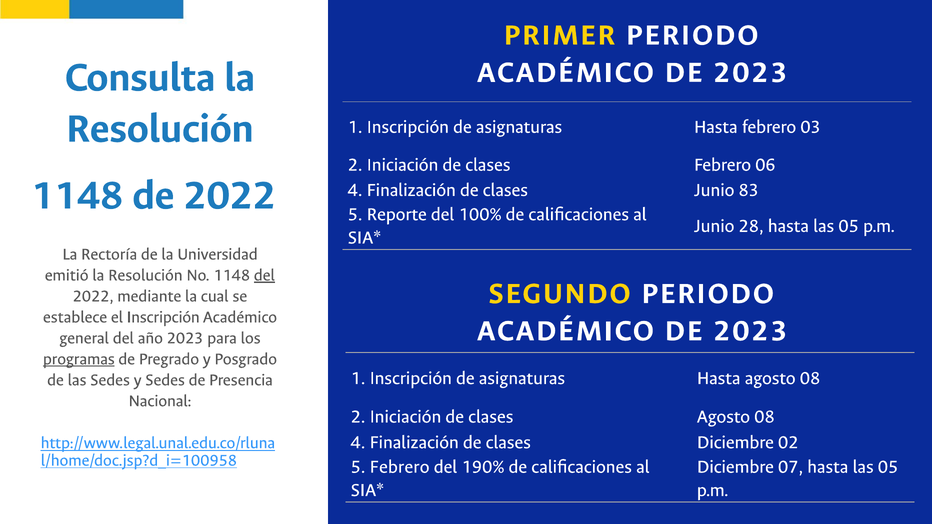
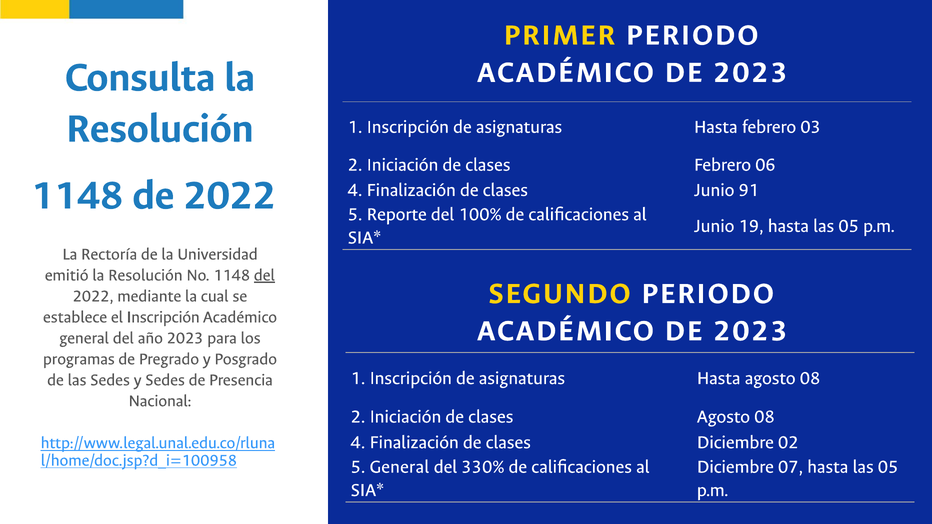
83: 83 -> 91 (749, 190)
28: 28 -> 19 (751, 226)
programas underline: present -> none (79, 359)
5 Febrero: Febrero -> General (399, 467)
190%: 190% -> 330% (483, 467)
